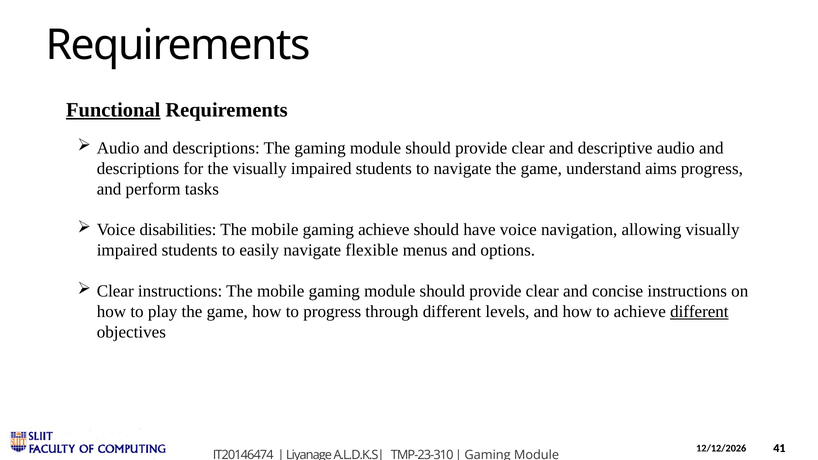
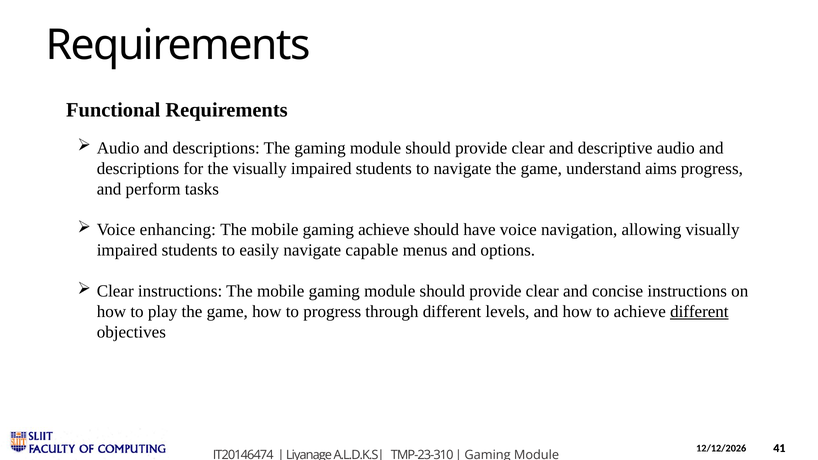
Functional underline: present -> none (113, 110)
disabilities: disabilities -> enhancing (178, 230)
flexible: flexible -> capable (372, 250)
